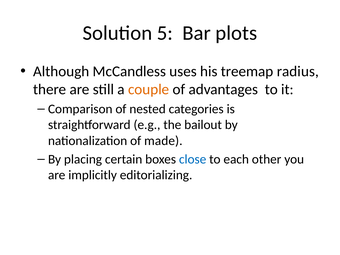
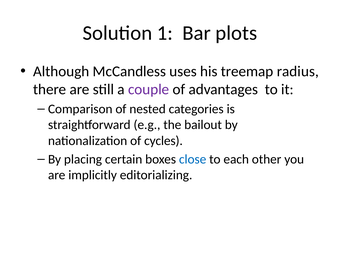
5: 5 -> 1 (165, 33)
couple colour: orange -> purple (149, 89)
made: made -> cycles (163, 141)
